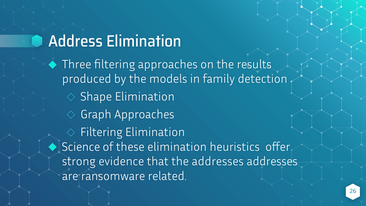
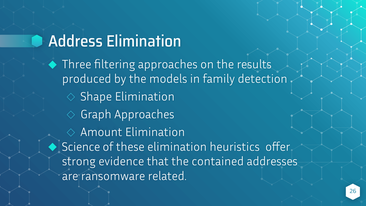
Filtering: Filtering -> Amount (101, 132)
the addresses: addresses -> contained (218, 161)
